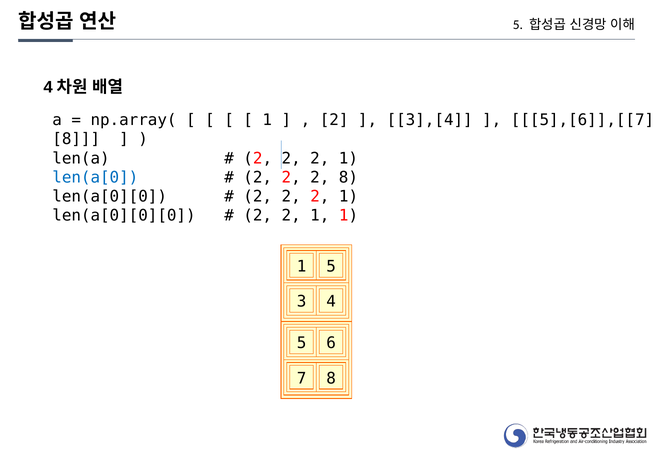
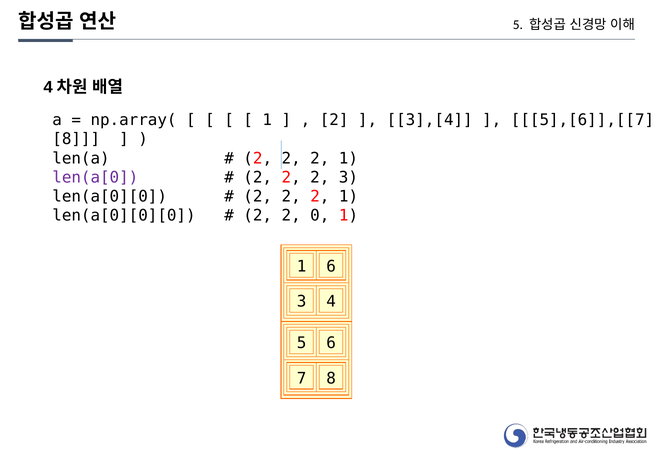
len(a[0 colour: blue -> purple (95, 177)
2 8: 8 -> 3 (348, 177)
1: 1 -> 0 (320, 216)
1 5: 5 -> 6 (331, 266)
